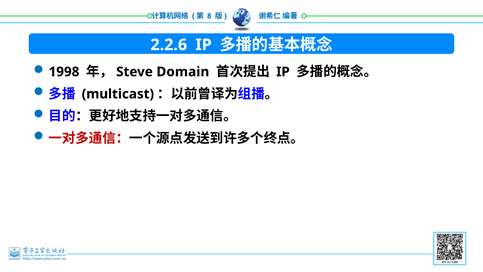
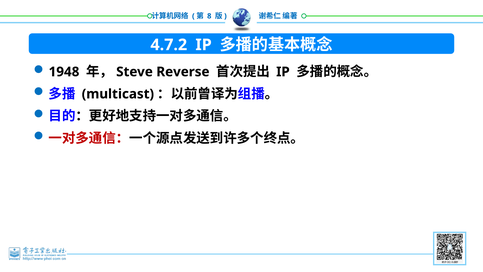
2.2.6: 2.2.6 -> 4.7.2 (169, 45)
1998: 1998 -> 1948 (64, 72)
Domain: Domain -> Reverse (183, 72)
